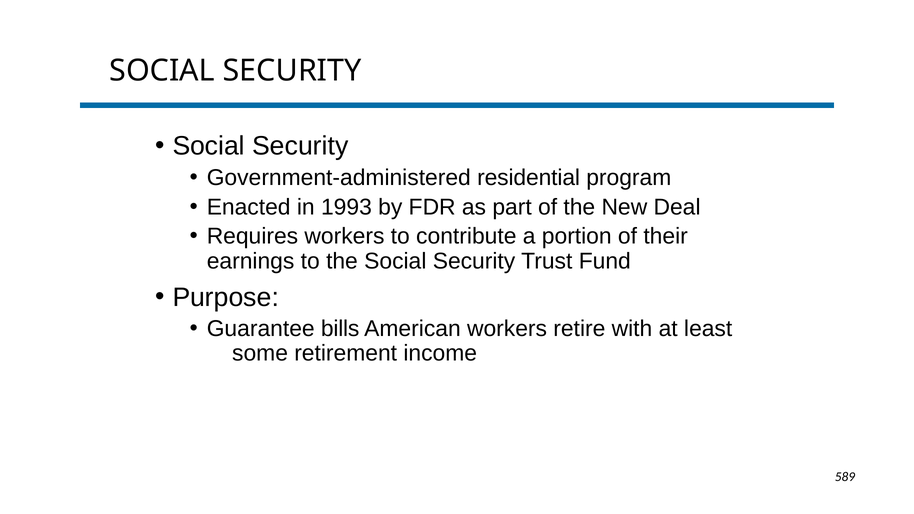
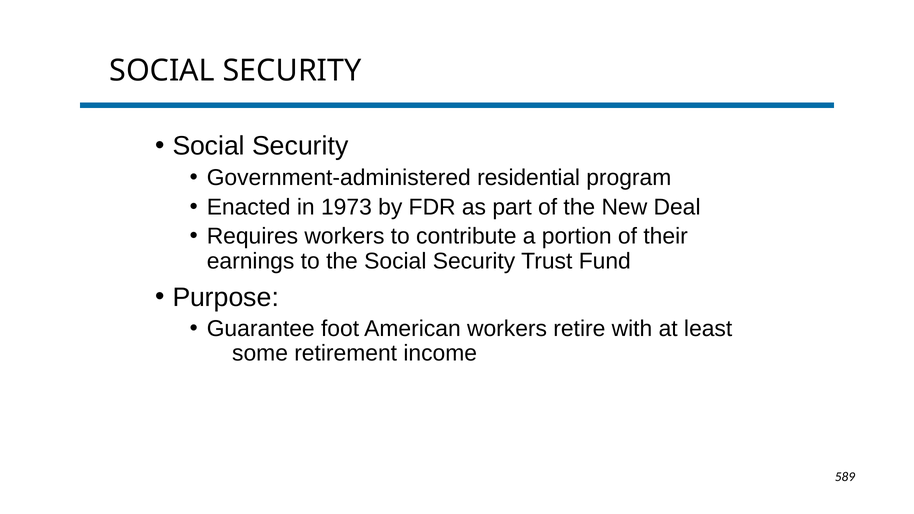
1993: 1993 -> 1973 (346, 207)
bills: bills -> foot (340, 329)
